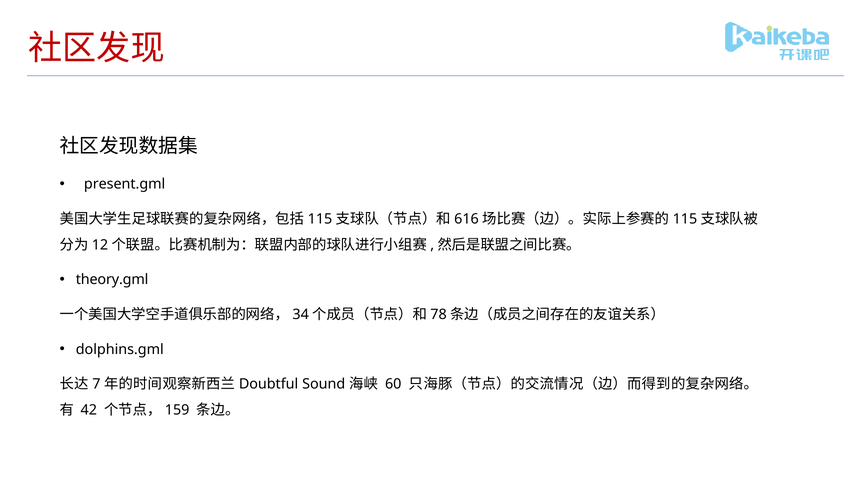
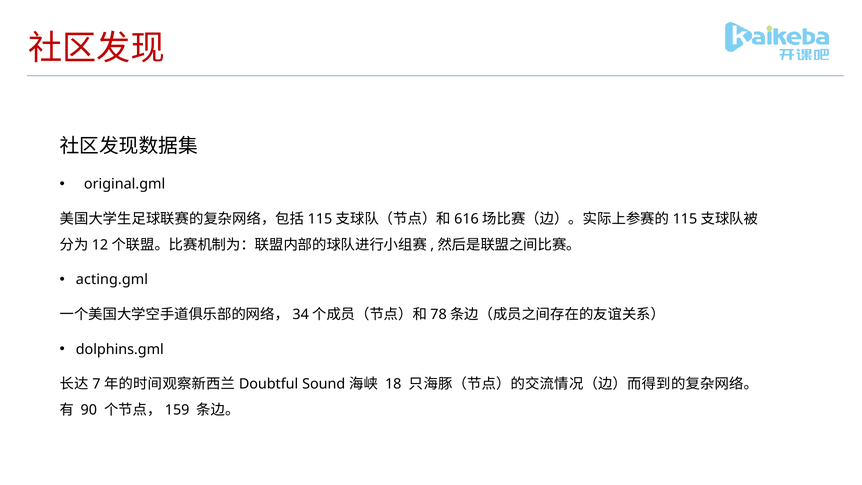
present.gml: present.gml -> original.gml (125, 184)
theory.gml: theory.gml -> acting.gml (112, 280)
60: 60 -> 18 (393, 384)
42: 42 -> 90 (89, 410)
